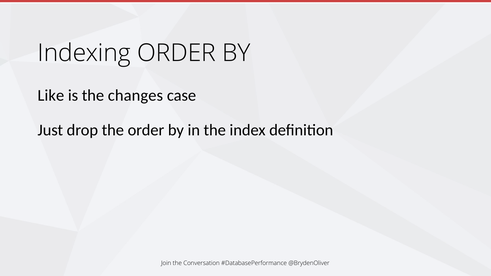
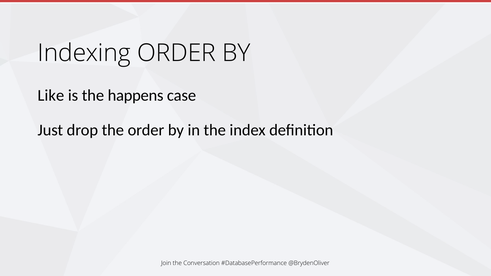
changes: changes -> happens (136, 95)
